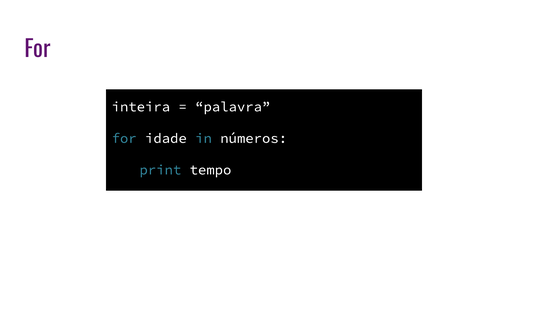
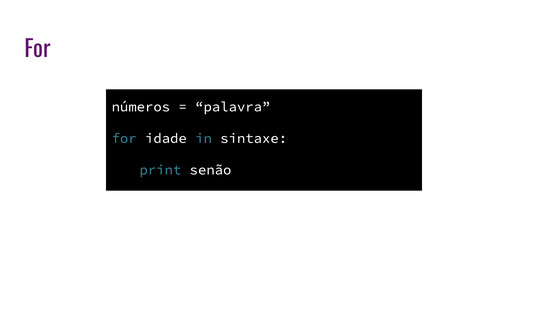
inteira: inteira -> números (141, 107)
números: números -> sintaxe (254, 138)
tempo: tempo -> senão (210, 170)
